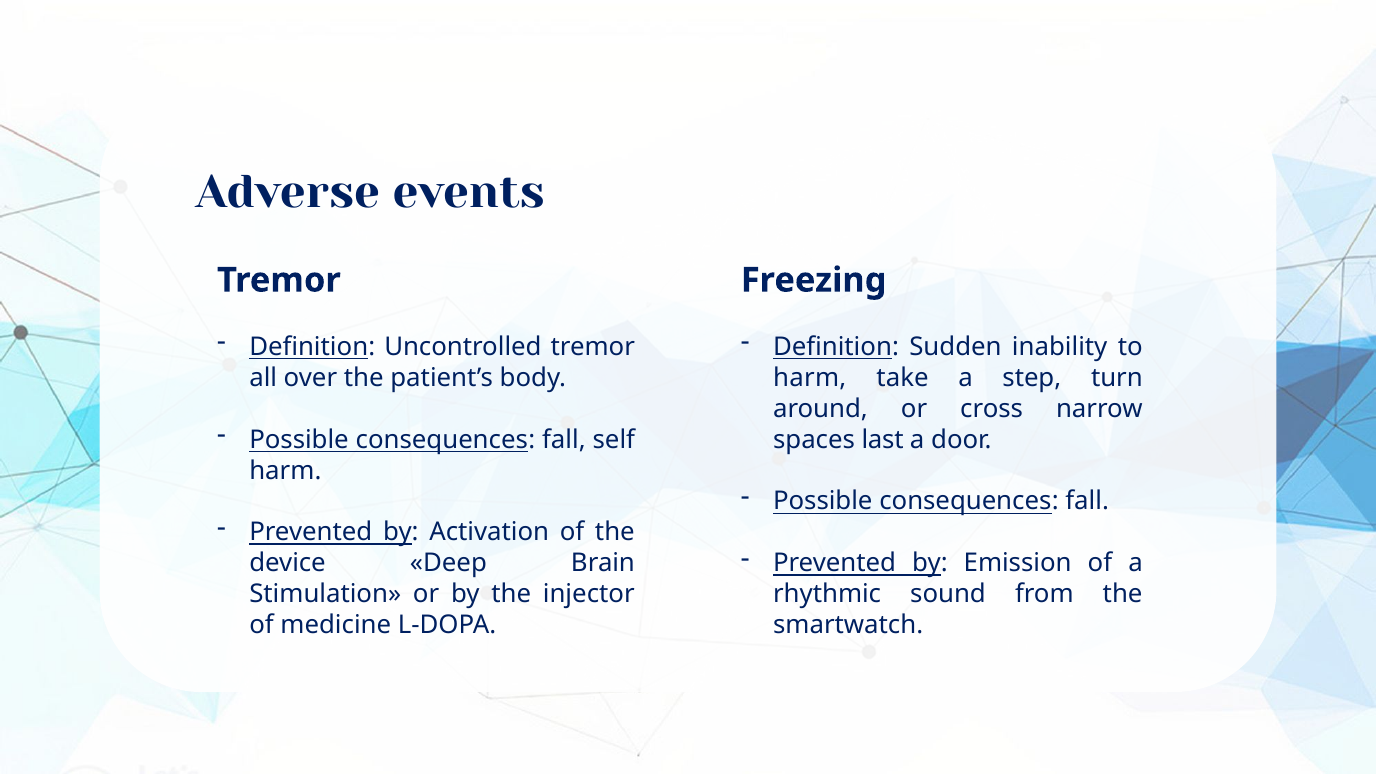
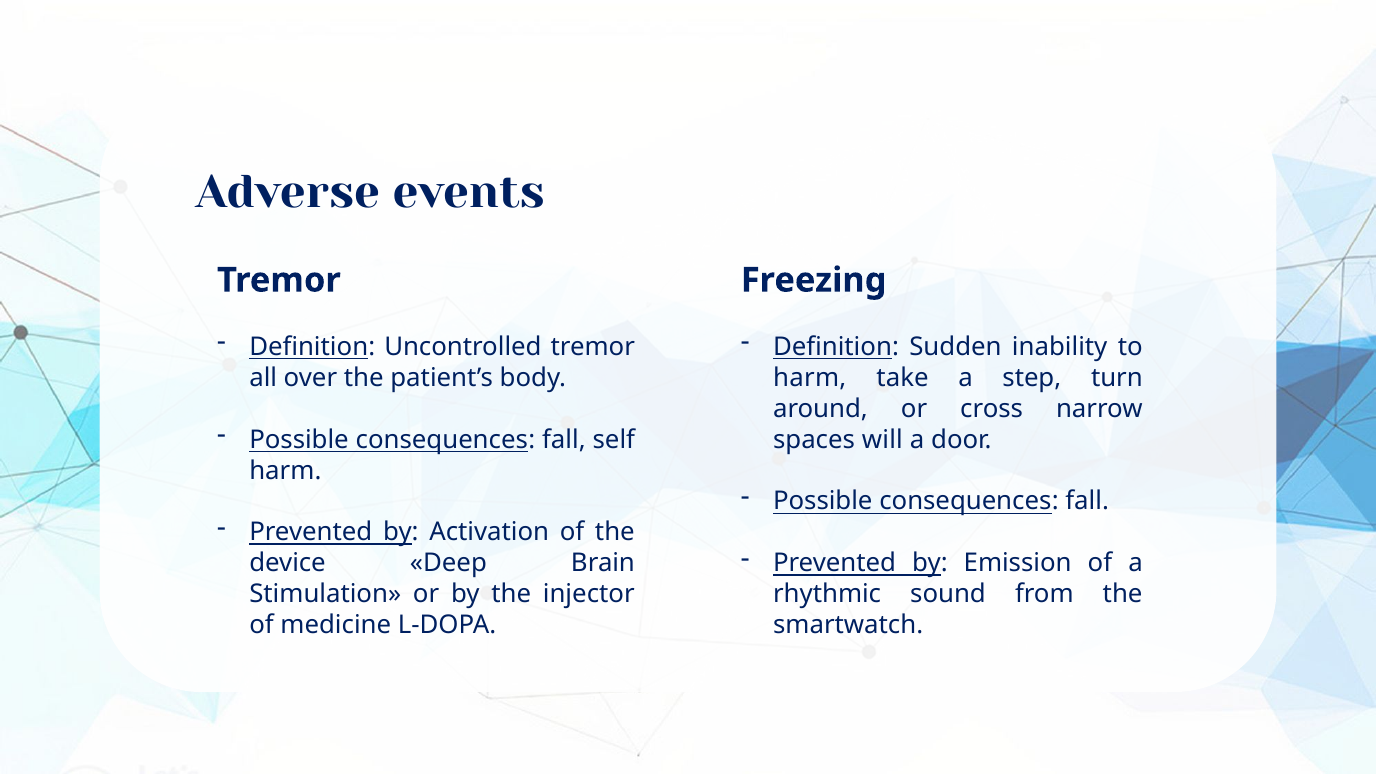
last: last -> will (882, 440)
